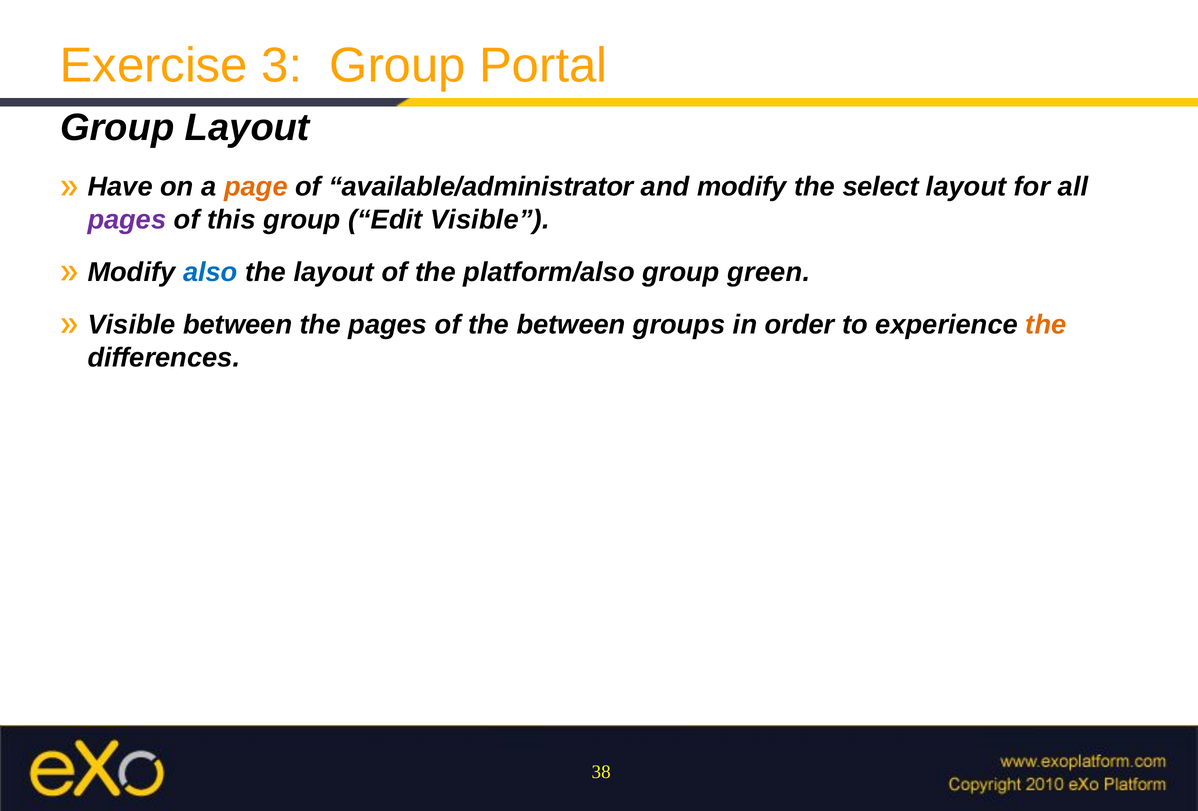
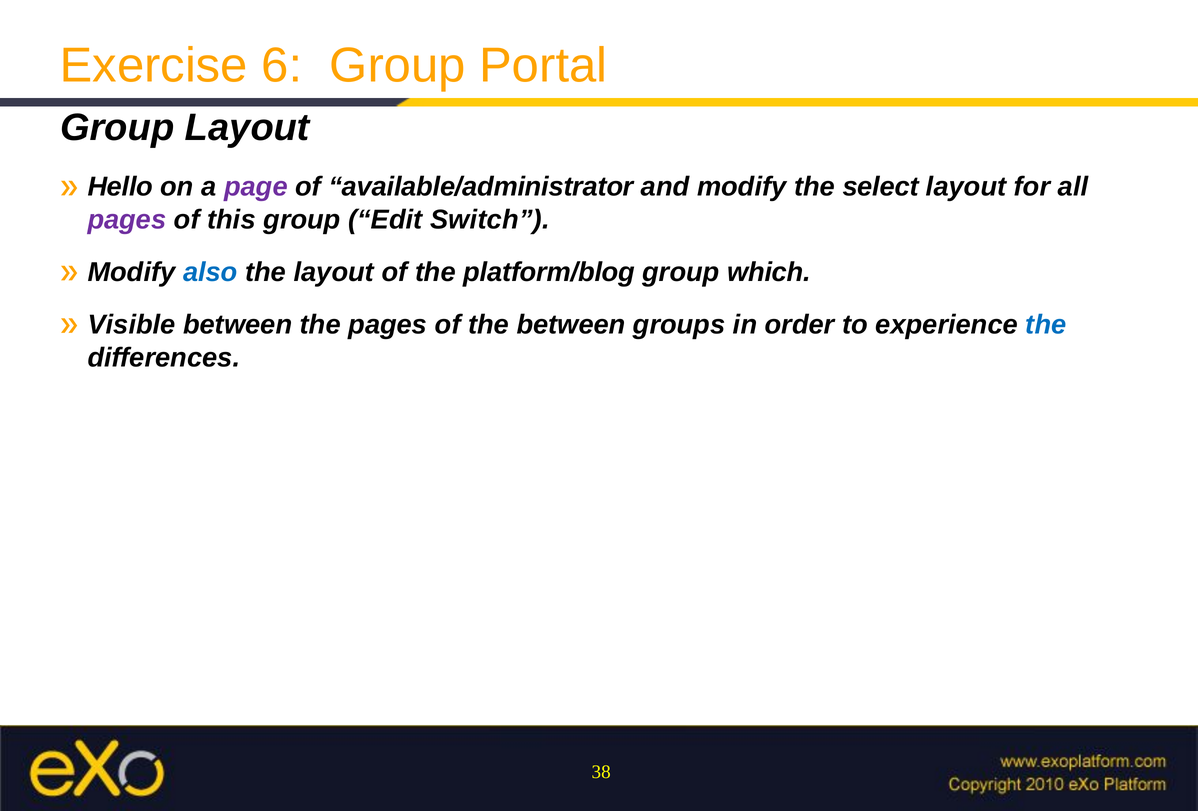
3: 3 -> 6 (282, 65)
Have: Have -> Hello (120, 187)
page colour: orange -> purple (256, 187)
Edit Visible: Visible -> Switch (490, 220)
platform/also: platform/also -> platform/blog (549, 272)
green: green -> which (769, 272)
the colour: orange -> blue (1046, 325)
